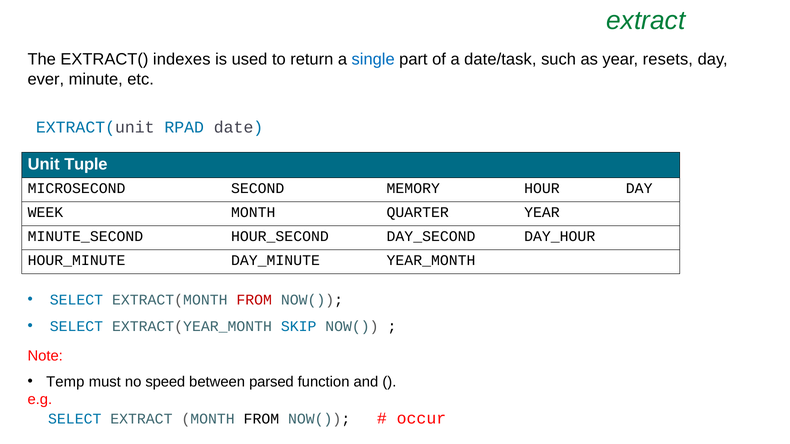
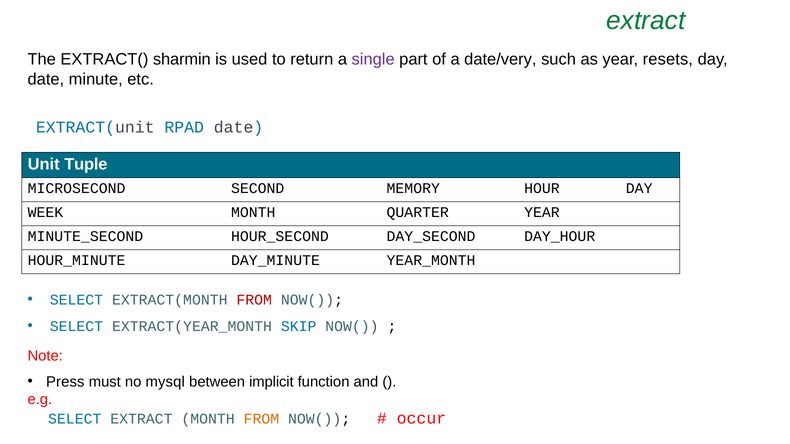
indexes: indexes -> sharmin (182, 59)
single colour: blue -> purple (373, 59)
date/task: date/task -> date/very (500, 59)
ever: ever -> date (46, 79)
Temp: Temp -> Press (65, 382)
speed: speed -> mysql (165, 382)
parsed: parsed -> implicit (271, 382)
FROM colour: black -> orange (261, 419)
